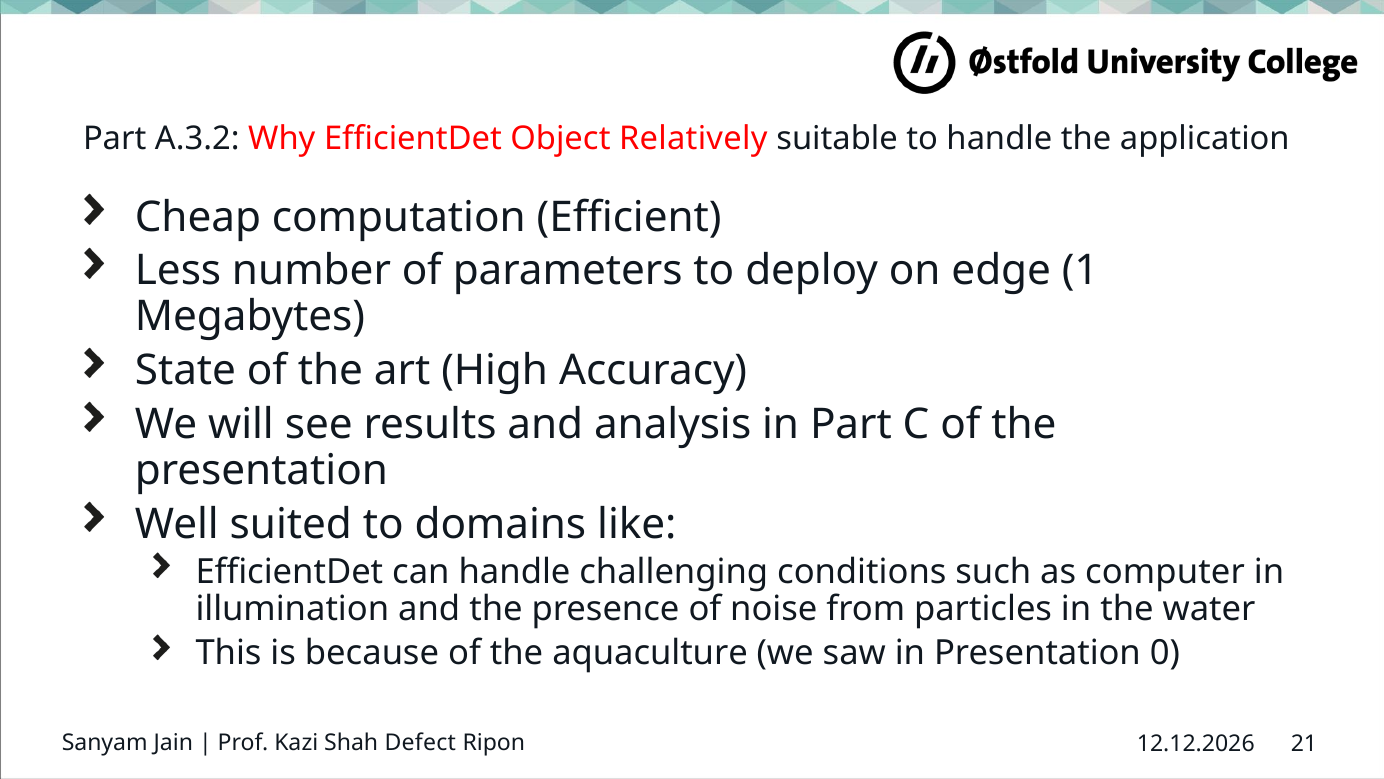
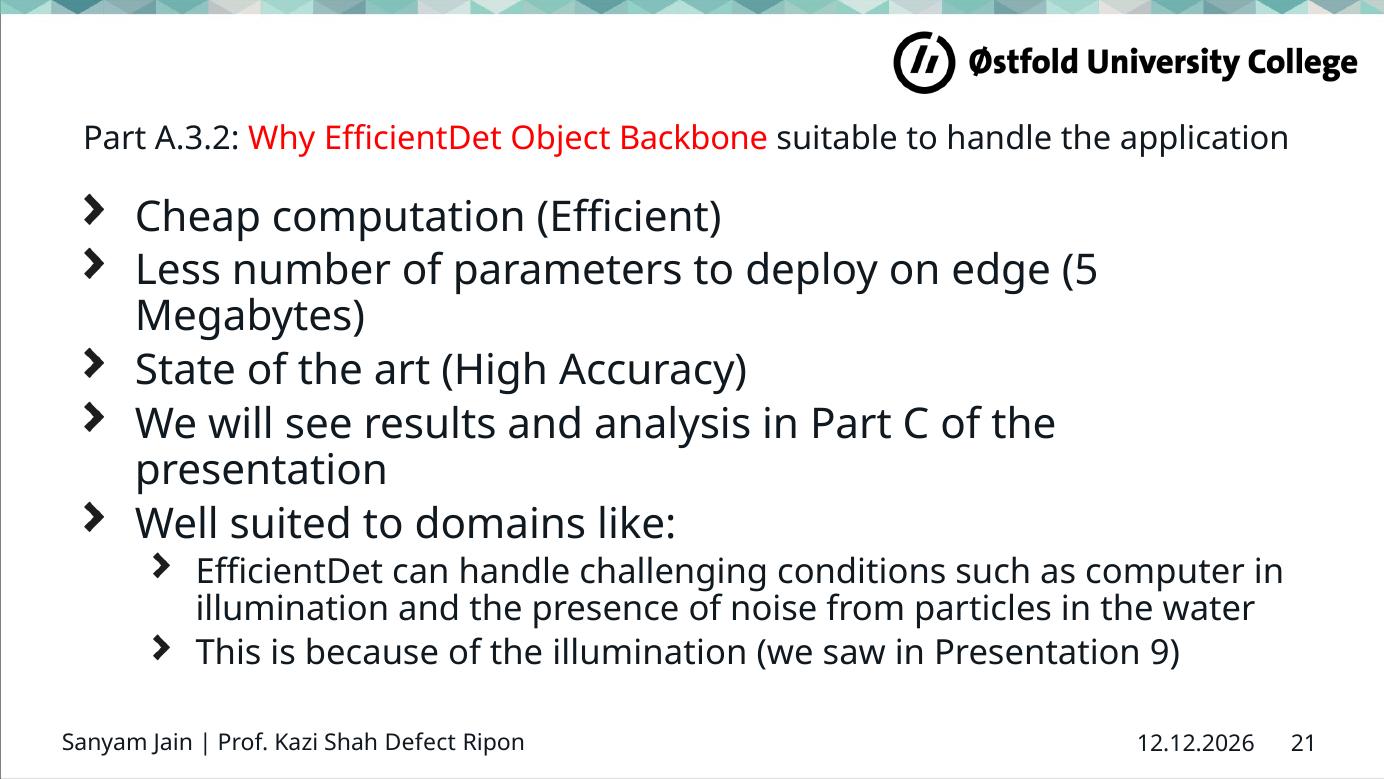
Relatively: Relatively -> Backbone (694, 139)
1: 1 -> 5 (1080, 271)
the aquaculture: aquaculture -> illumination (650, 653)
0: 0 -> 9 (1165, 653)
